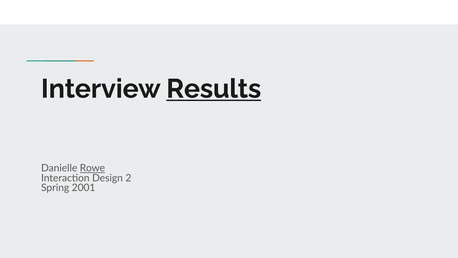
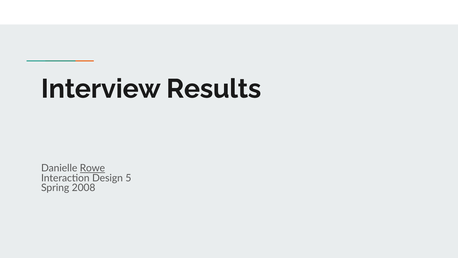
Results underline: present -> none (214, 89)
2: 2 -> 5 (128, 178)
2001: 2001 -> 2008 (84, 188)
